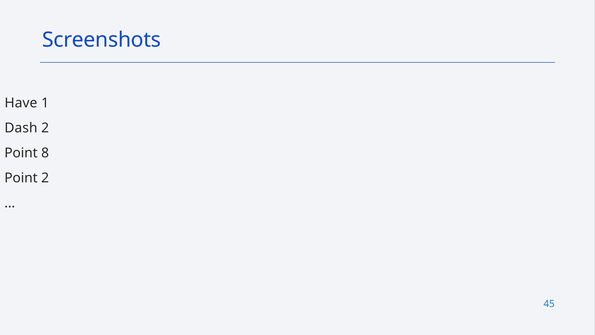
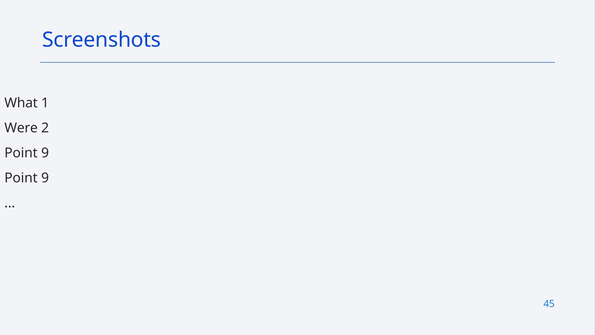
Have: Have -> What (21, 103)
Dash: Dash -> Were (21, 128)
8: 8 -> 9 (45, 153)
2: 2 -> 9 (45, 178)
